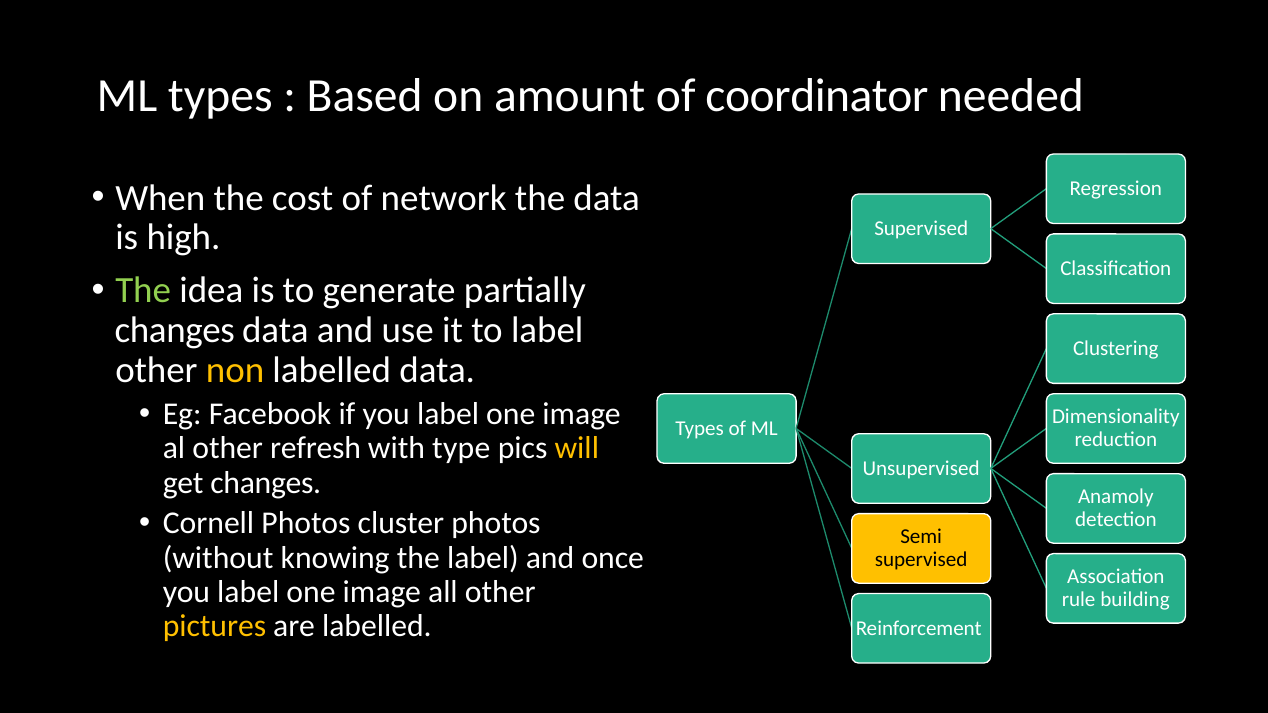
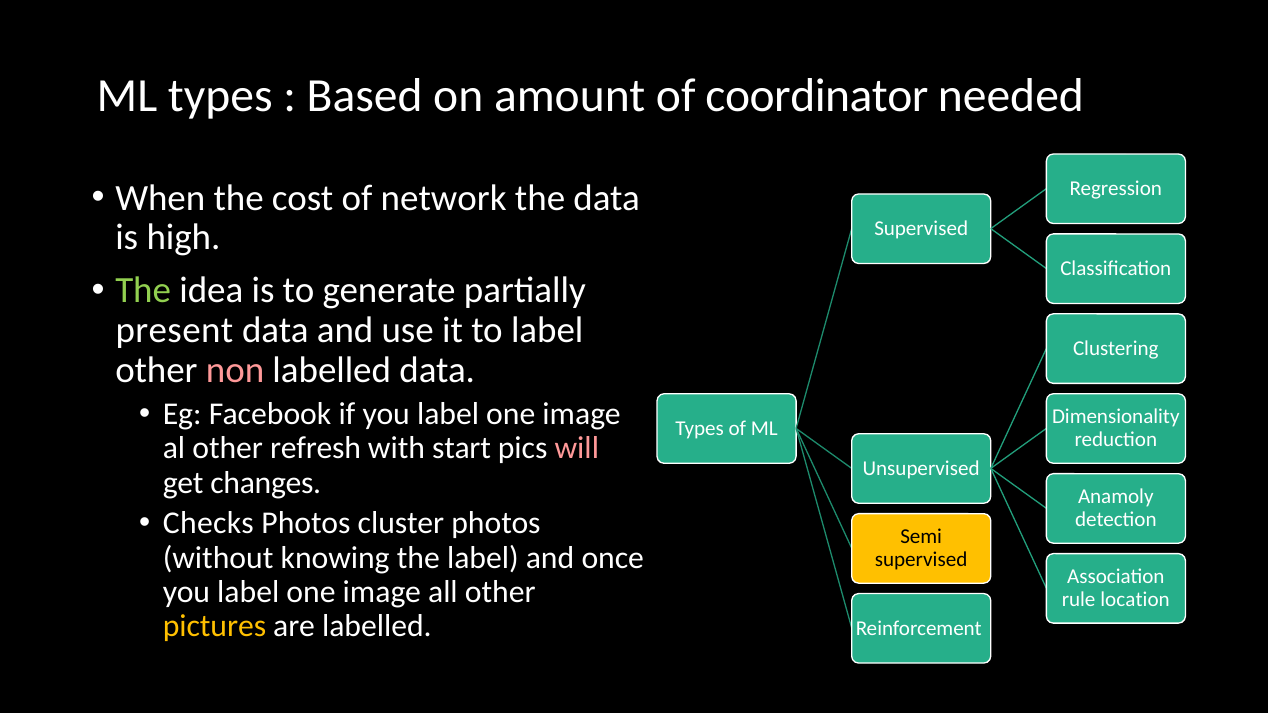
changes: changes -> present (174, 331)
non colour: yellow -> pink (235, 371)
type: type -> start (462, 449)
will colour: yellow -> pink (577, 449)
Cornell: Cornell -> Checks (208, 524)
building: building -> location (1135, 600)
